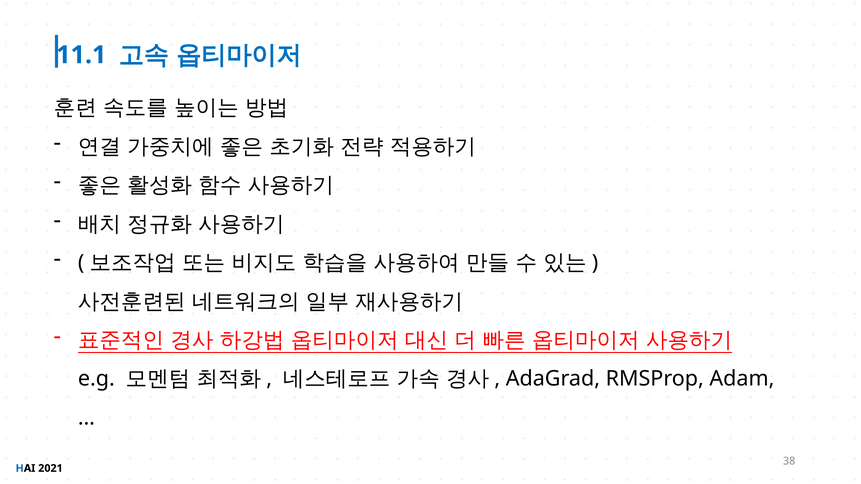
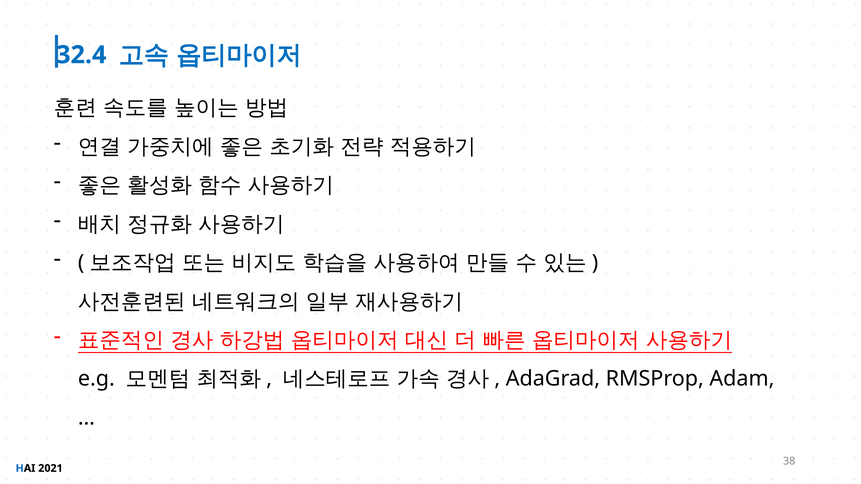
11.1: 11.1 -> 32.4 (81, 55)
